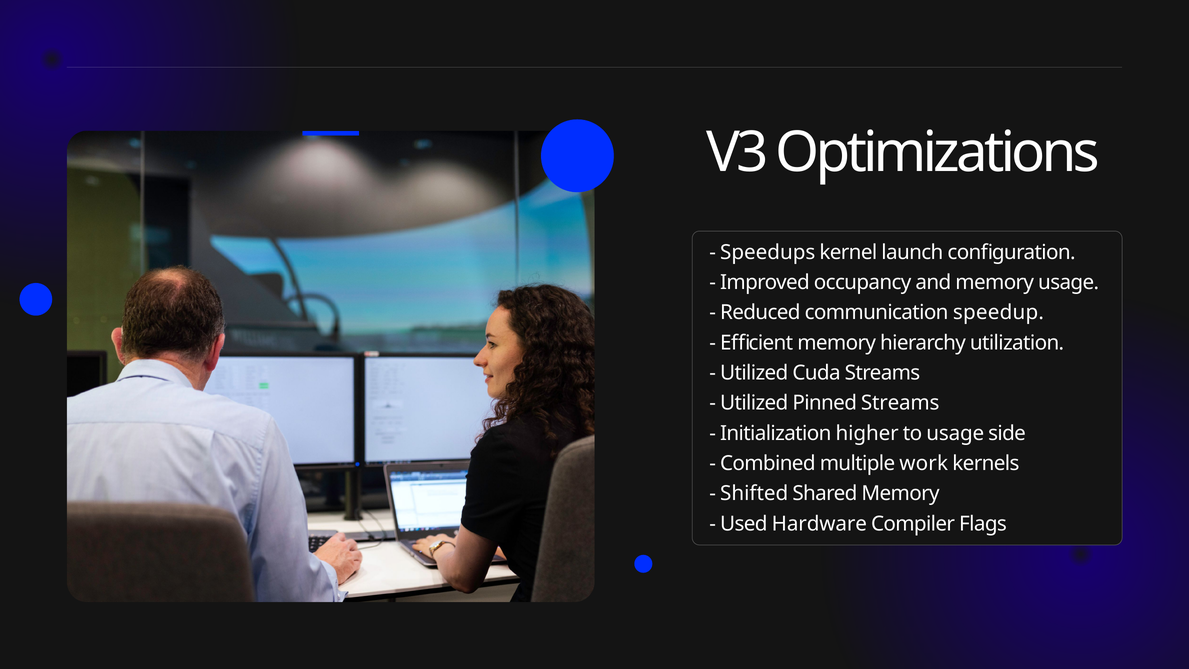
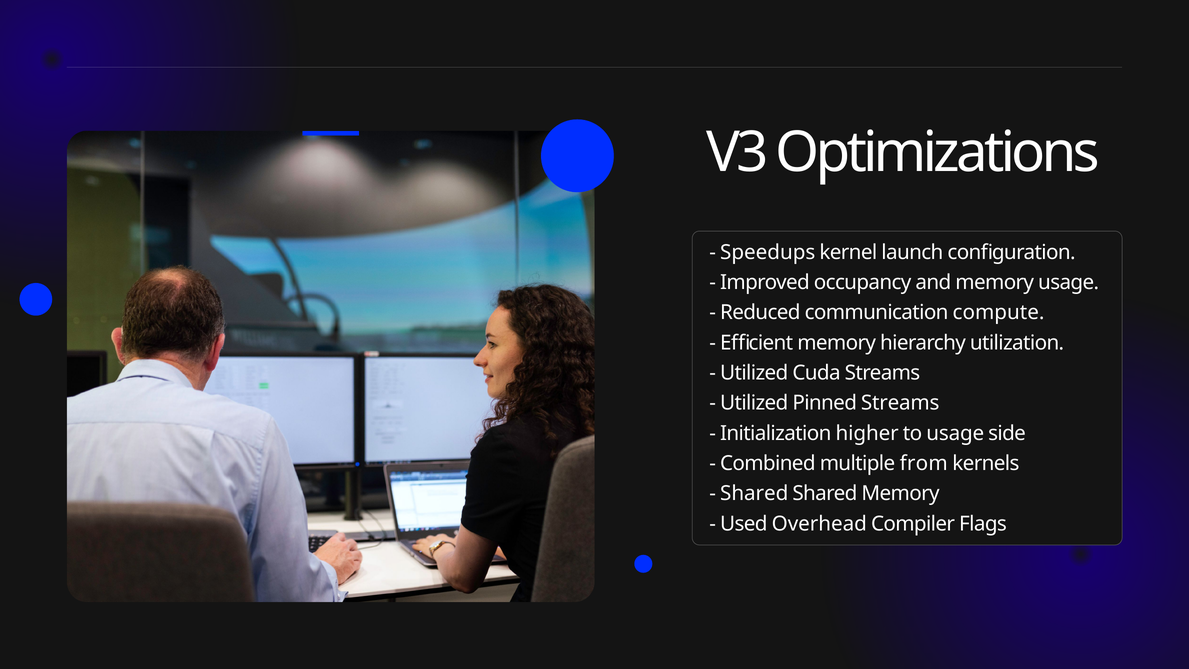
speedup: speedup -> compute (999, 313)
work: work -> from (924, 463)
Shifted: Shifted -> Shared (754, 493)
Hardware: Hardware -> Overhead (819, 524)
